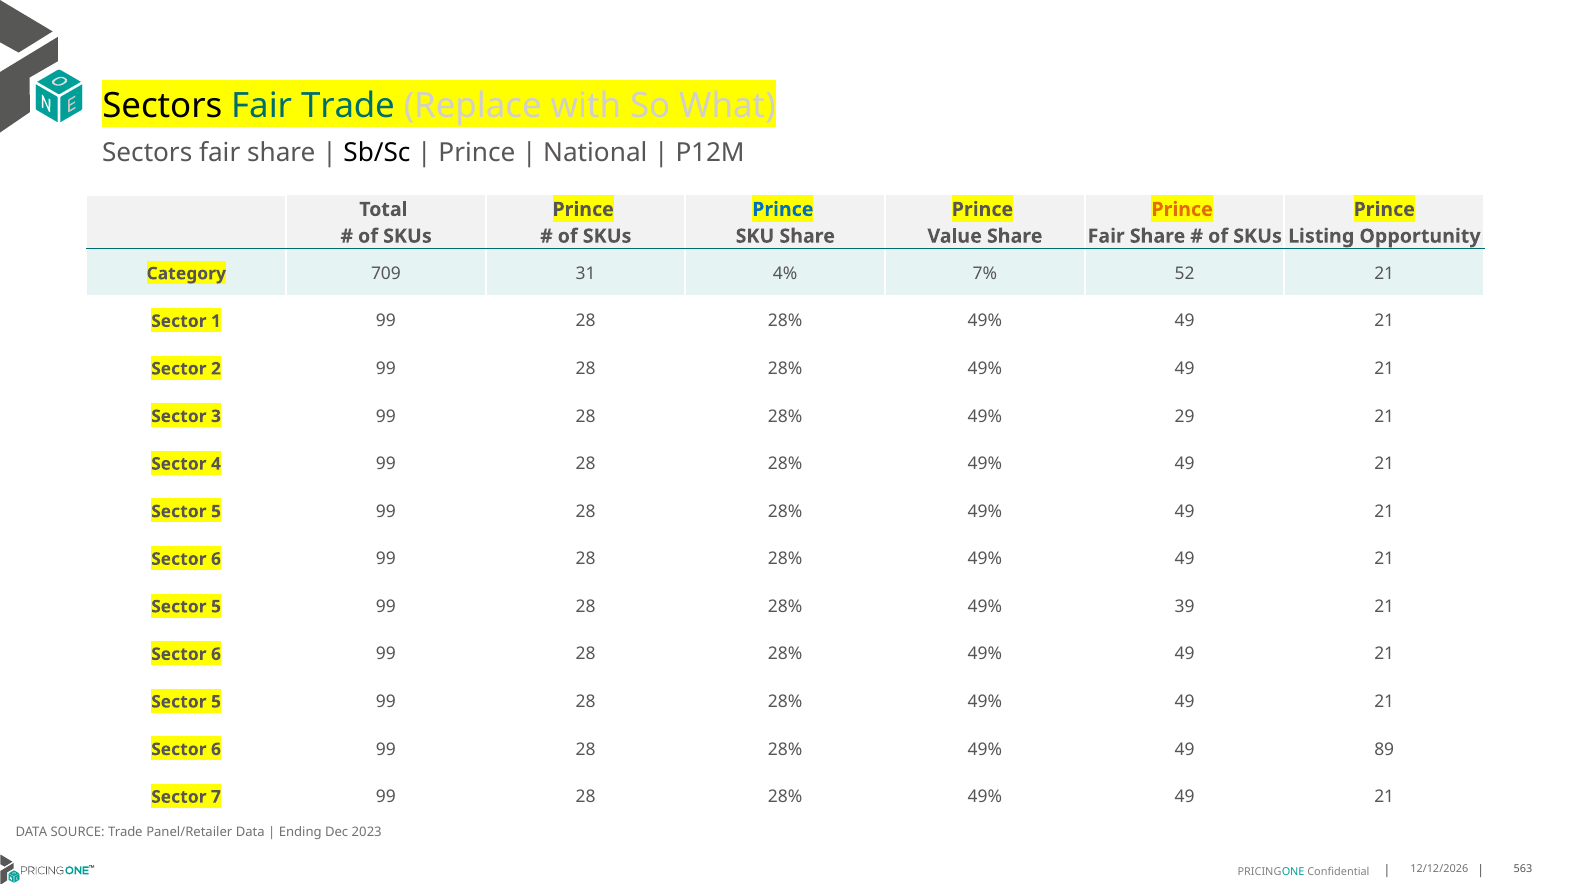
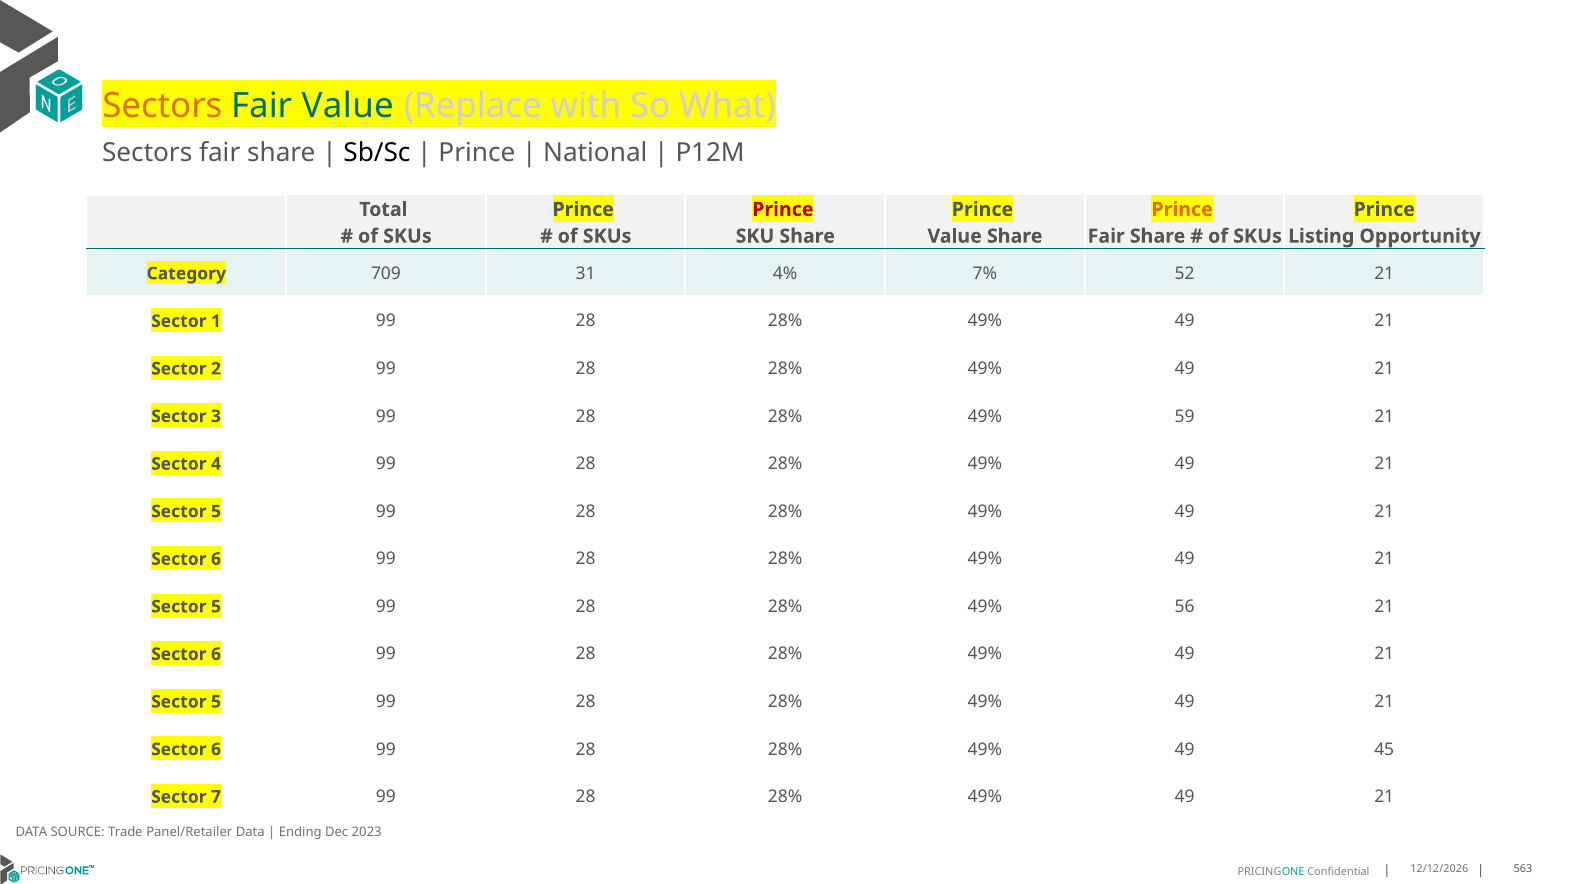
Sectors colour: black -> orange (162, 106)
Fair Trade: Trade -> Value (348, 106)
Prince colour: blue -> red (783, 209)
29: 29 -> 59 (1185, 416)
39: 39 -> 56 (1185, 606)
89: 89 -> 45 (1384, 749)
